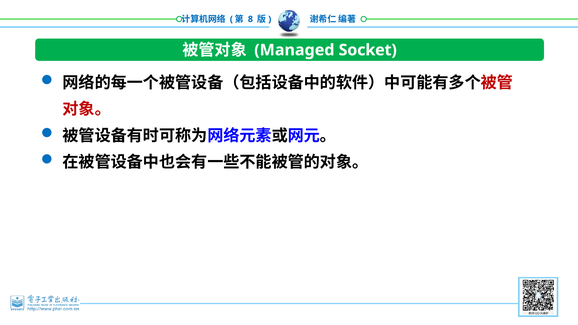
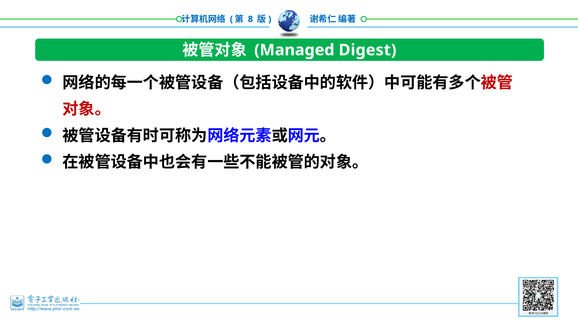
Socket: Socket -> Digest (368, 50)
